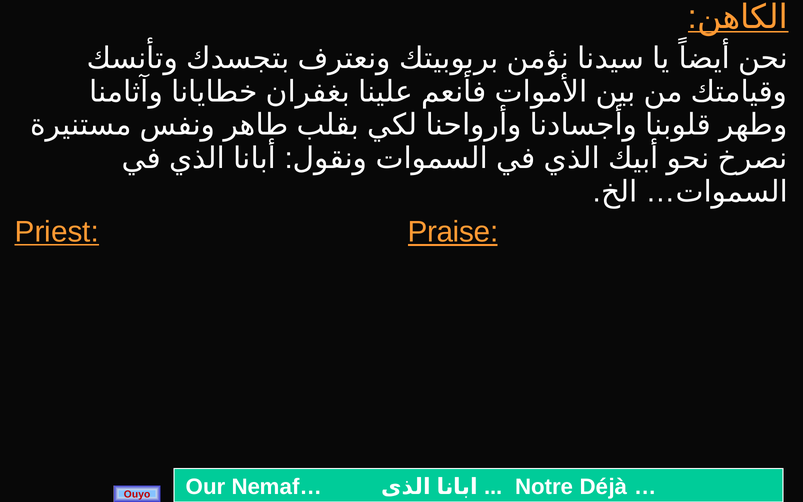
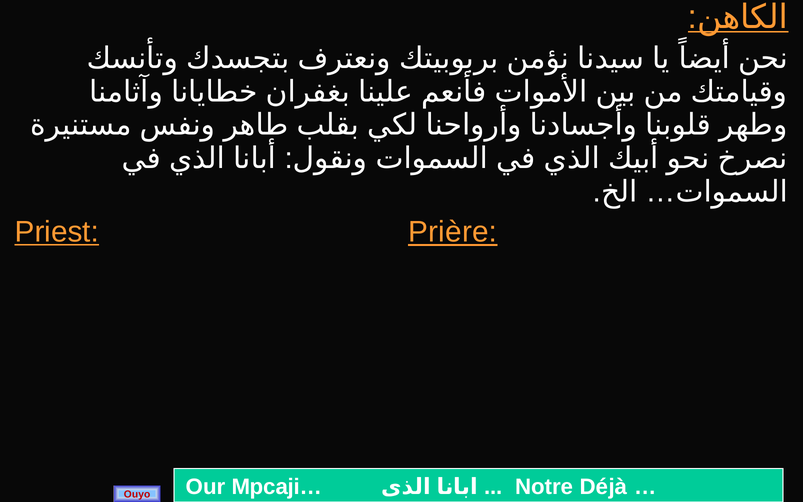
Praise: Praise -> Prière (453, 232)
Nemaf…: Nemaf… -> Mpcaji… (277, 487)
